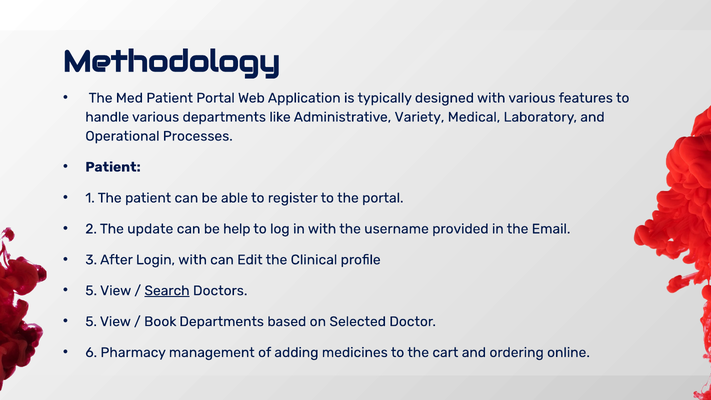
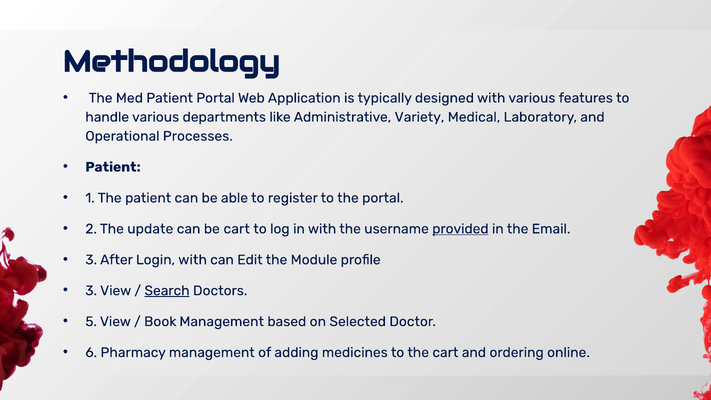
be help: help -> cart (237, 229)
provided underline: none -> present (460, 229)
Clinical: Clinical -> Module (314, 260)
5: 5 -> 3 (91, 291)
Book Departments: Departments -> Management (222, 322)
